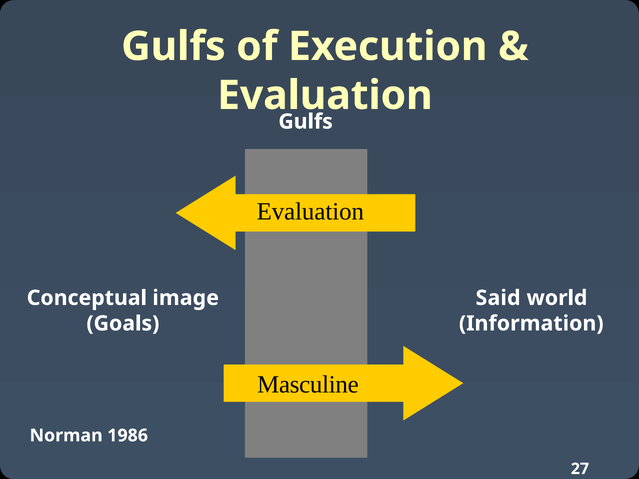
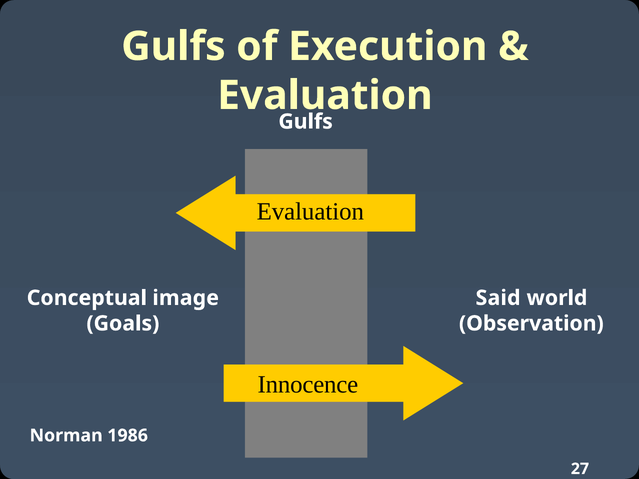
Information: Information -> Observation (531, 324)
Masculine: Masculine -> Innocence (308, 385)
